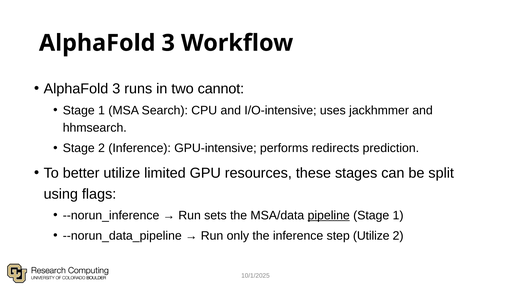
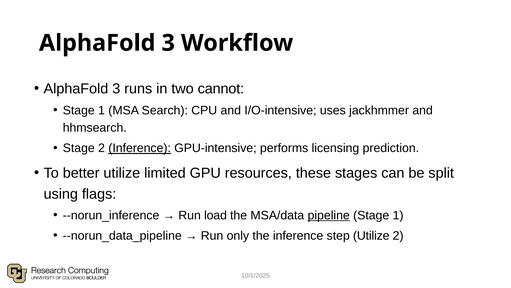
Inference underline: none -> present (140, 148)
redirects: redirects -> licensing (335, 148)
sets: sets -> load (216, 215)
